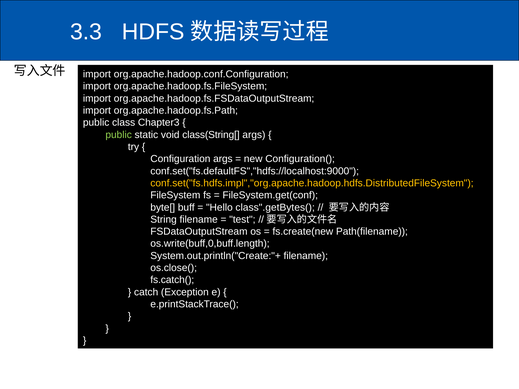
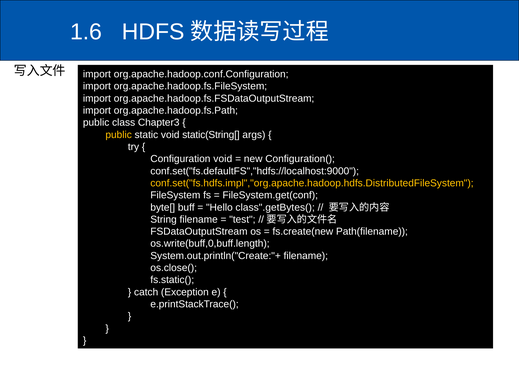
3.3: 3.3 -> 1.6 (86, 32)
public colour: light green -> yellow (119, 135)
class(String[: class(String[ -> static(String[ (211, 135)
Configuration args: args -> void (223, 159)
fs.catch(: fs.catch( -> fs.static( (172, 280)
